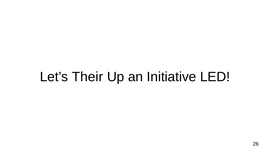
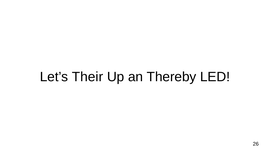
Initiative: Initiative -> Thereby (172, 77)
